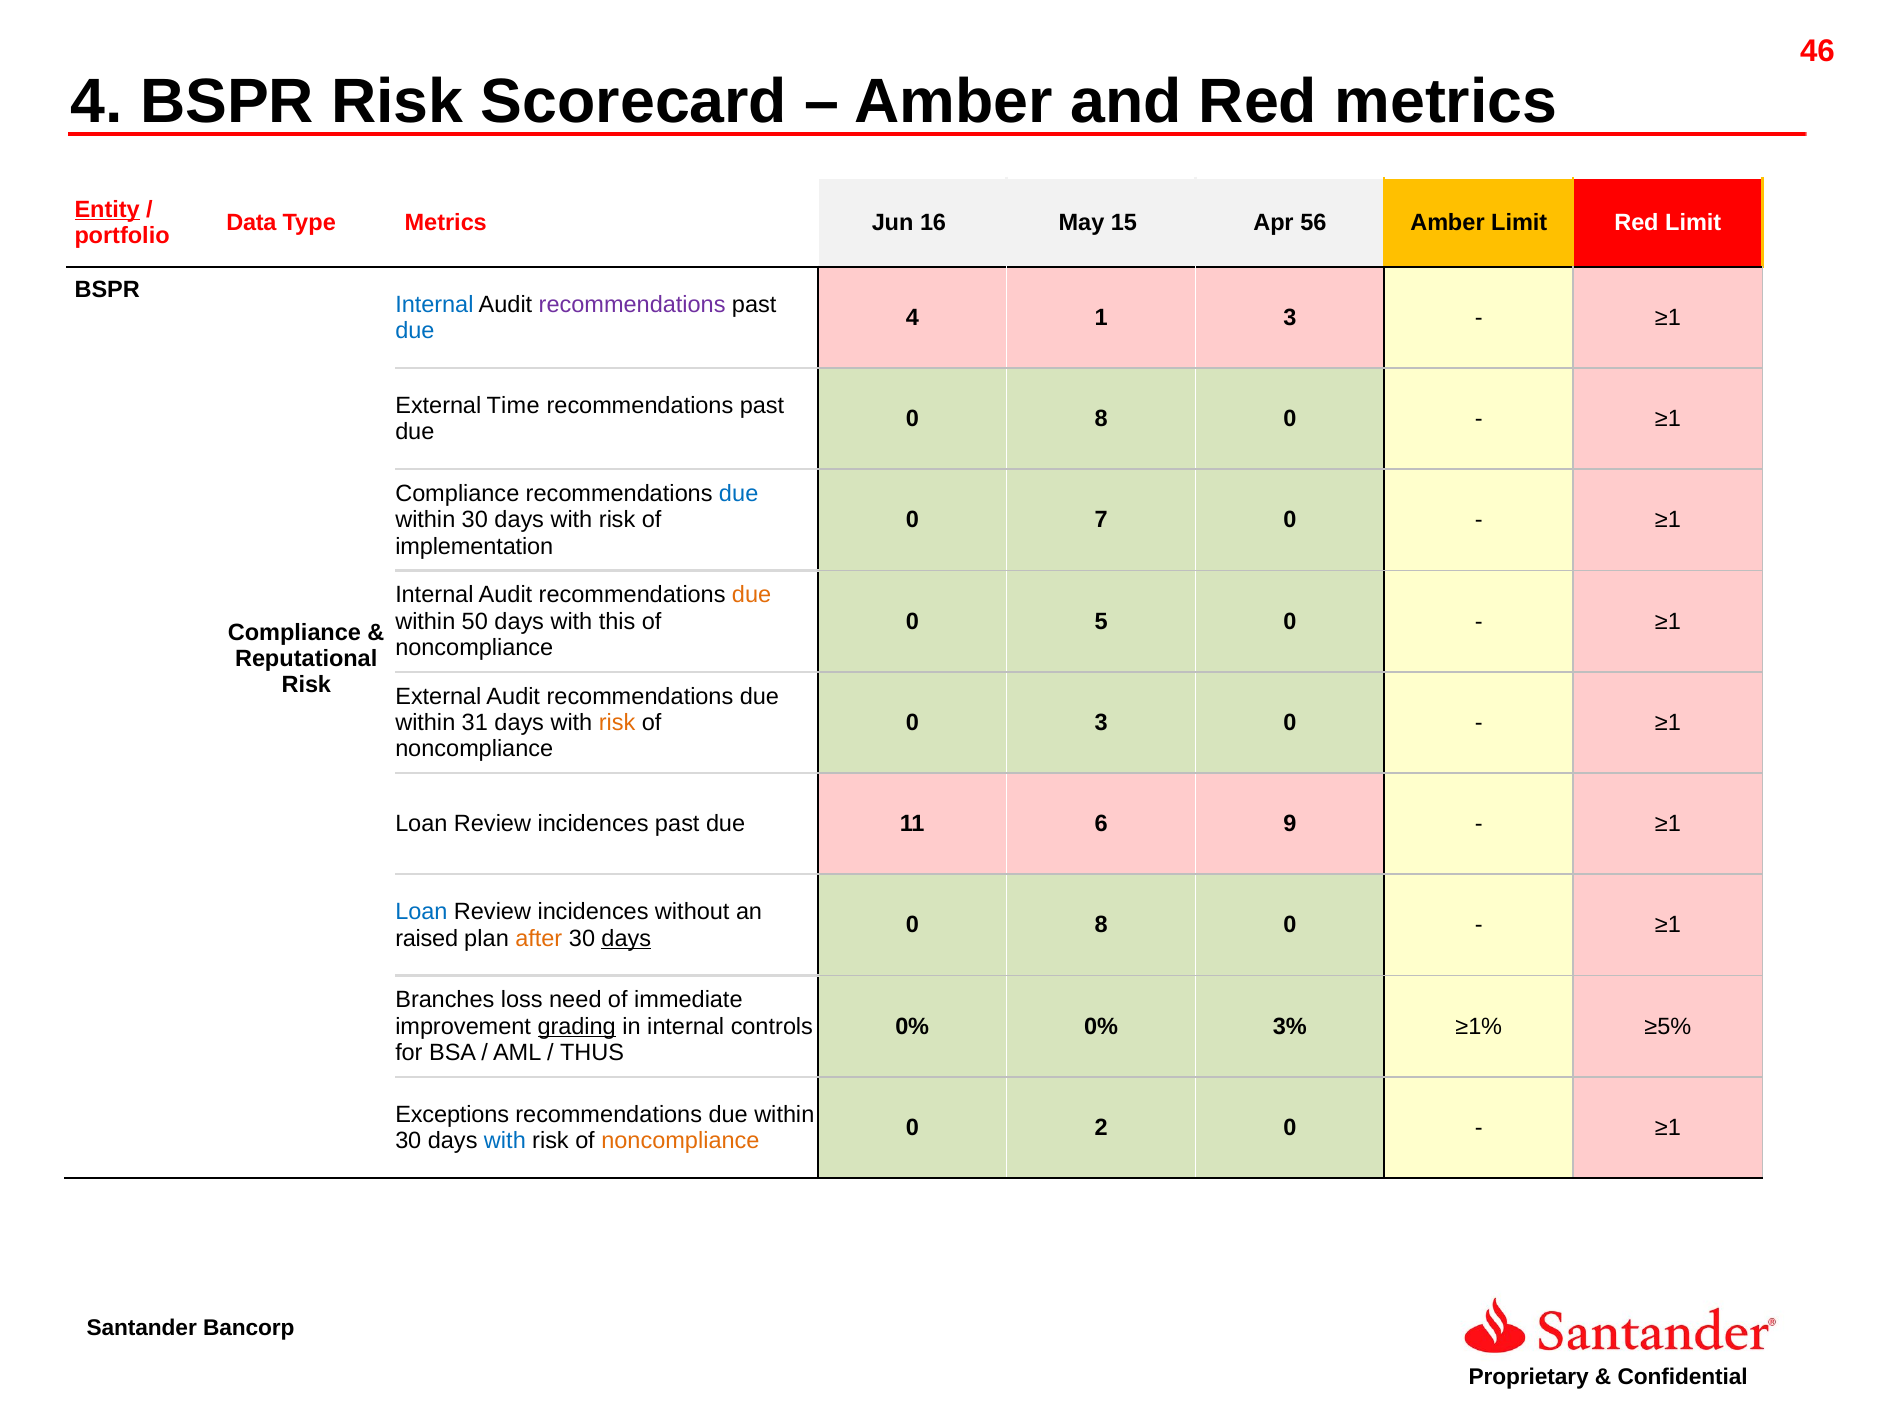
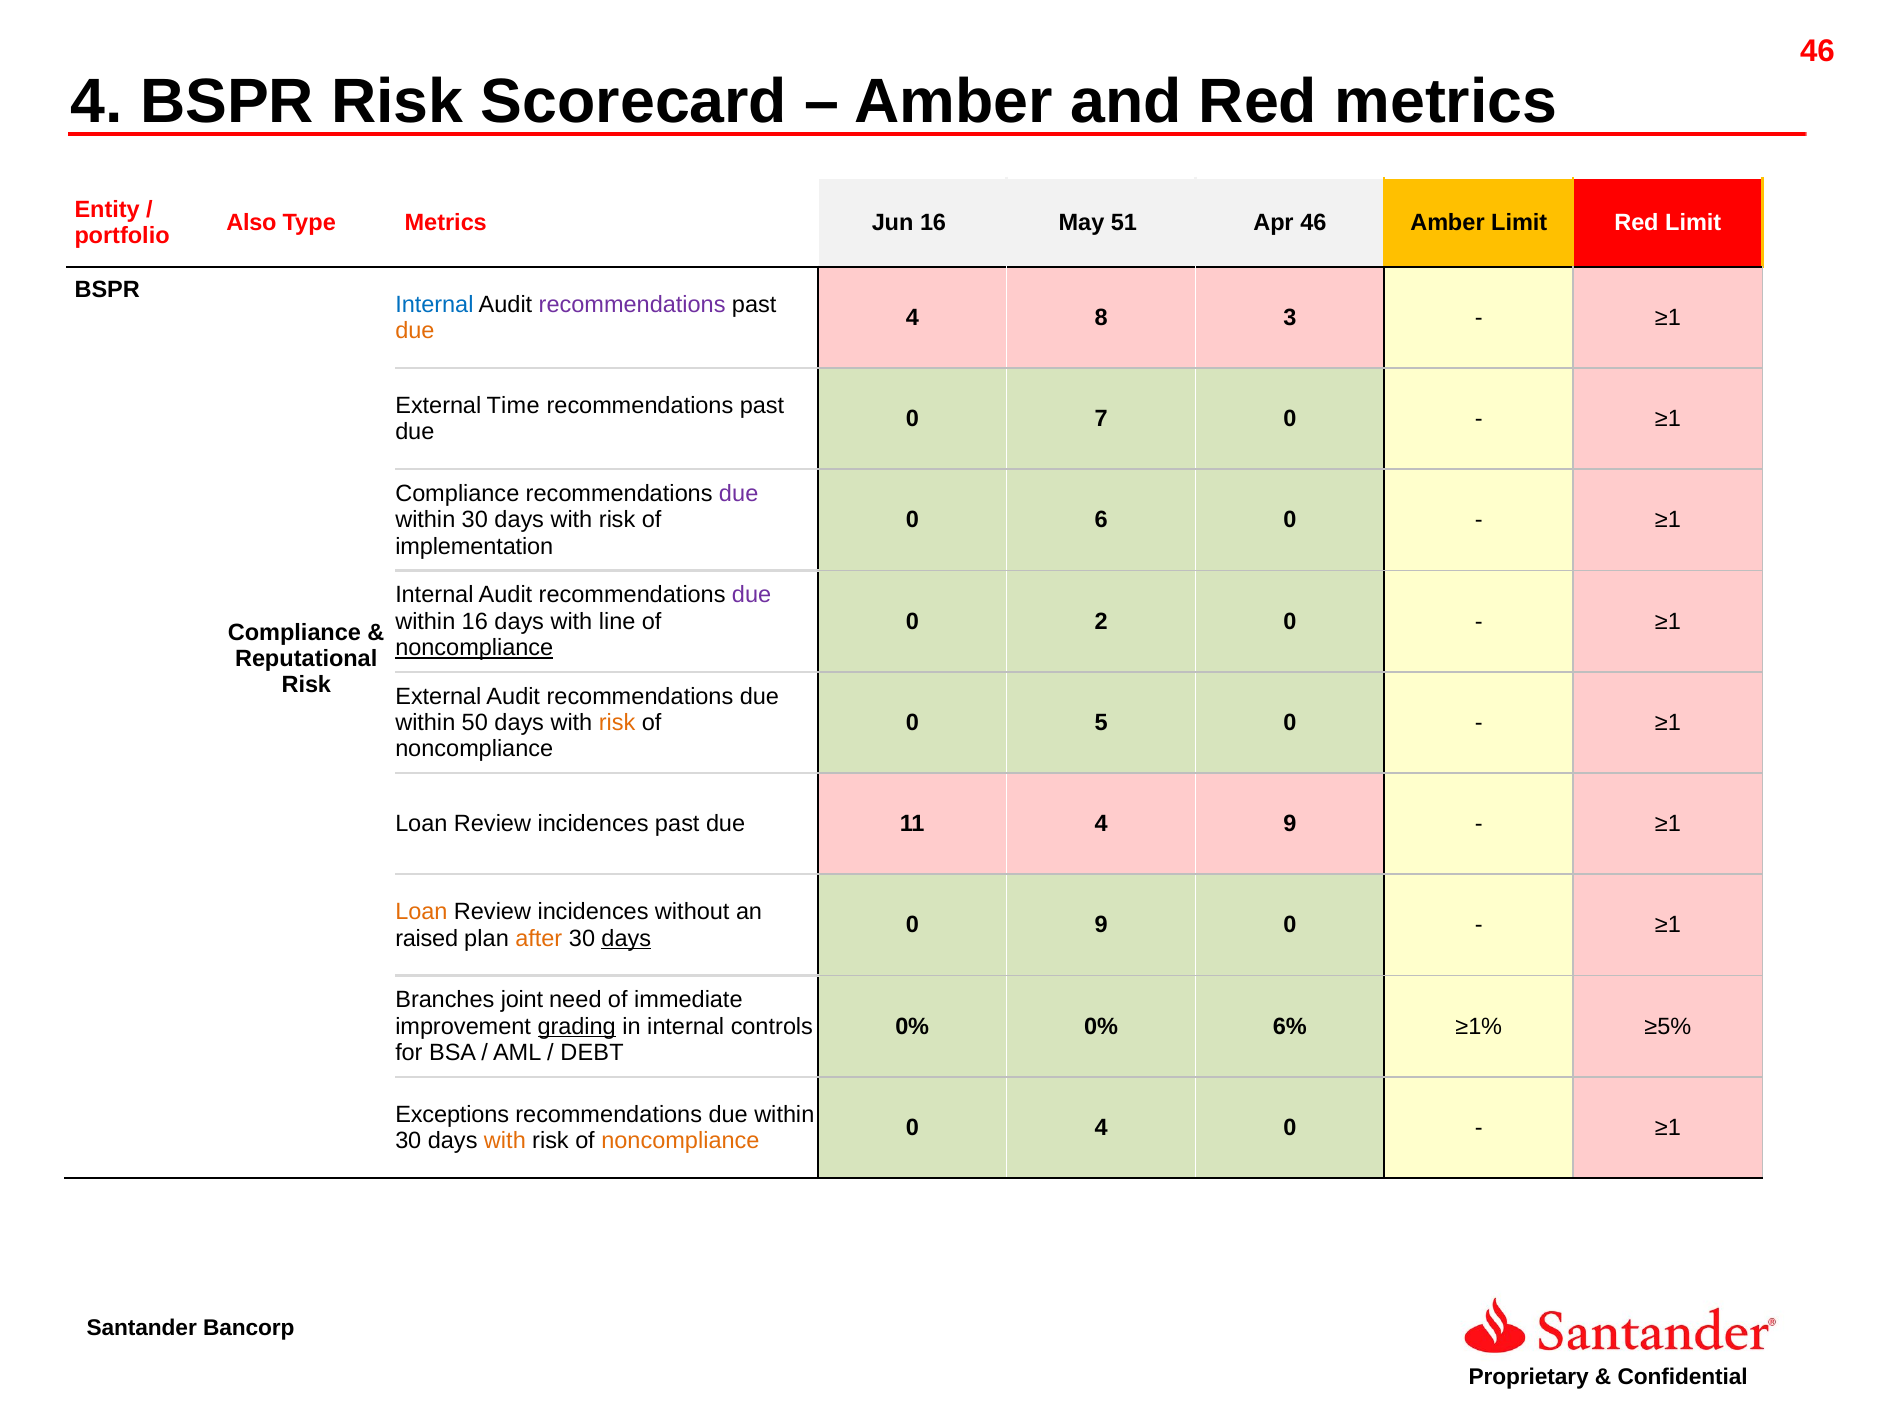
Entity underline: present -> none (107, 210)
Data: Data -> Also (251, 223)
15: 15 -> 51 (1124, 223)
Apr 56: 56 -> 46 (1313, 223)
1: 1 -> 8 (1101, 318)
due colour: blue -> orange (415, 331)
8: 8 -> 7 (1101, 419)
due colour: blue -> purple (739, 494)
7: 7 -> 6 (1101, 520)
due colour: orange -> purple (752, 595)
within 50: 50 -> 16 (475, 621)
this: this -> line (617, 621)
5: 5 -> 2 (1101, 621)
noncompliance underline: none -> present (474, 648)
31: 31 -> 50 (475, 723)
0 3: 3 -> 5 (1101, 723)
11 6: 6 -> 4 (1101, 824)
Loan colour: blue -> orange (421, 912)
8: 8 -> 9 (1101, 925)
loss: loss -> joint (522, 1000)
3%: 3% -> 6% (1290, 1027)
THUS: THUS -> DEBT (592, 1053)
0 2: 2 -> 4 (1101, 1128)
with colour: blue -> orange (505, 1141)
